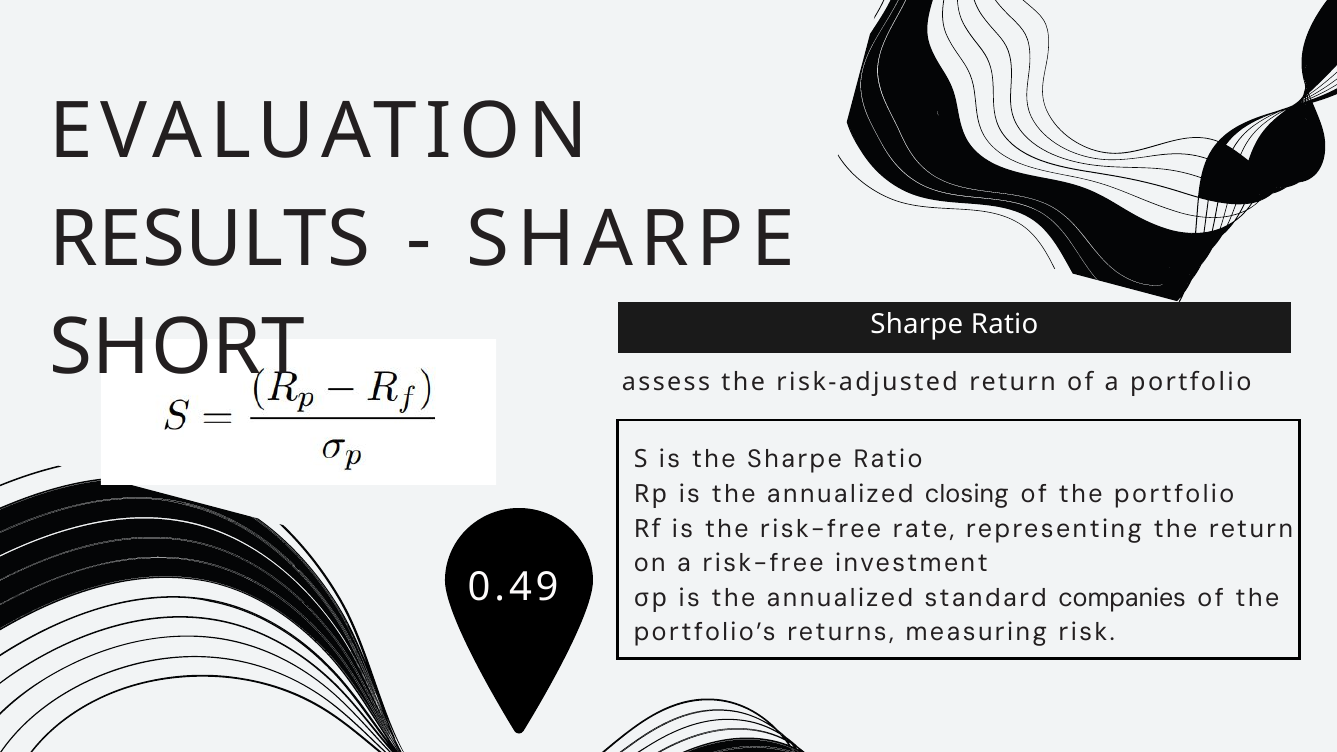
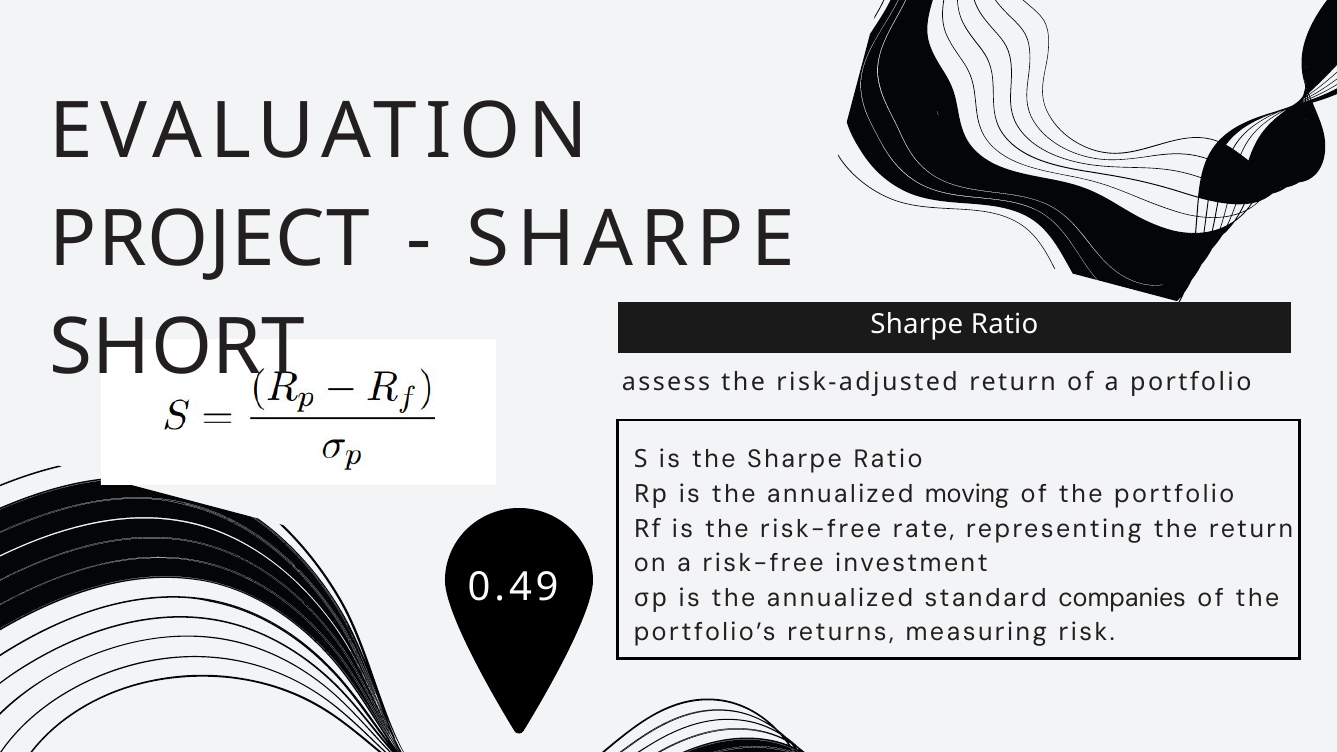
RESULTS: RESULTS -> PROJECT (210, 239)
closing: closing -> moving (967, 494)
